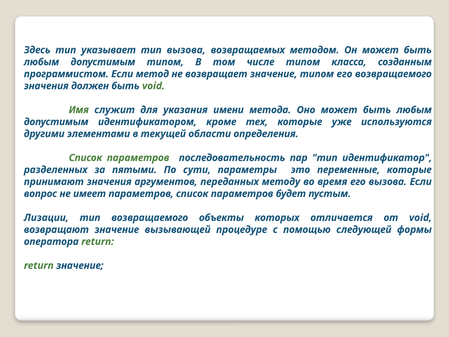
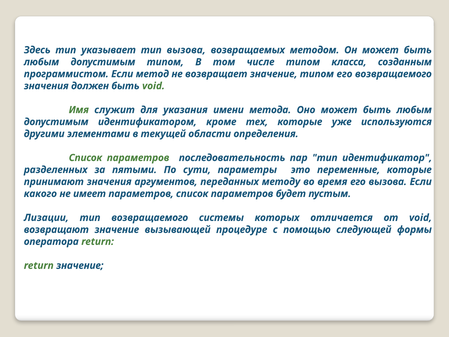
вопрос: вопрос -> какого (40, 194)
объекты: объекты -> системы (221, 217)
